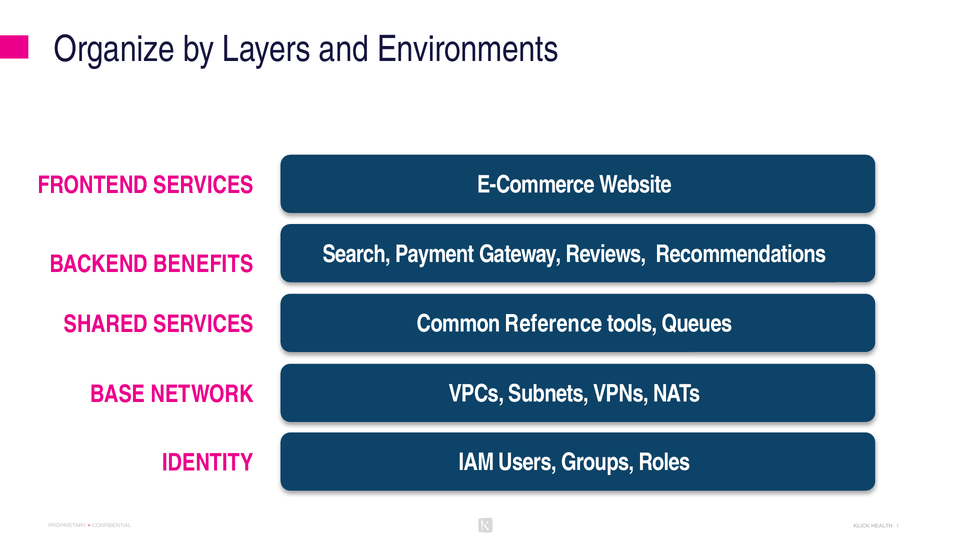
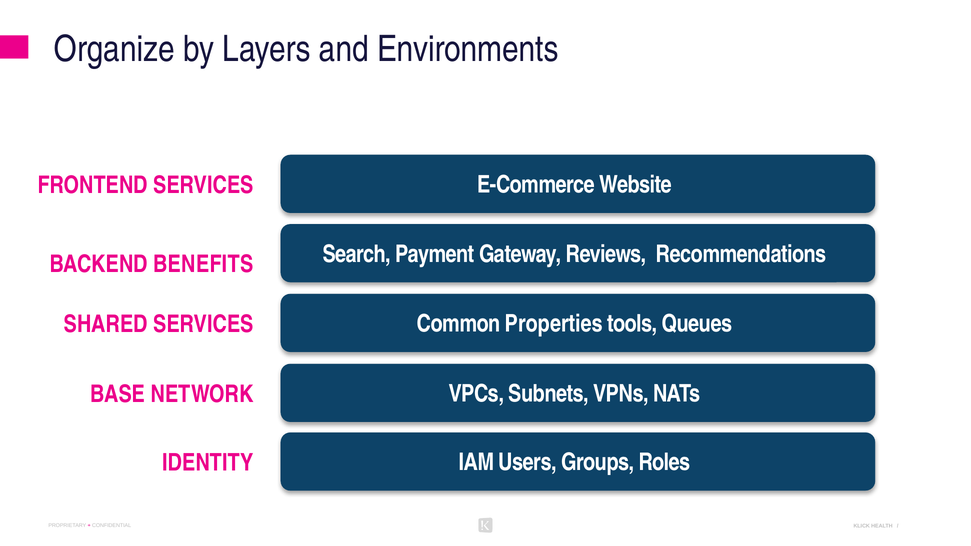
Reference: Reference -> Properties (554, 324)
